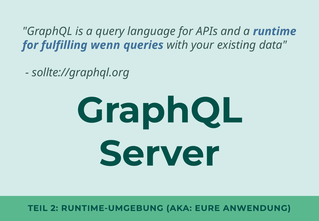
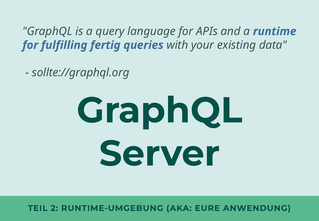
wenn: wenn -> fertig (105, 45)
